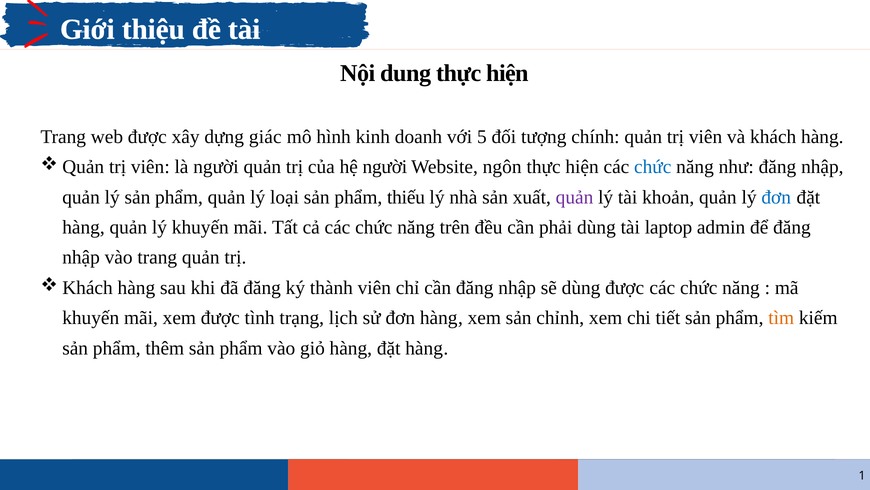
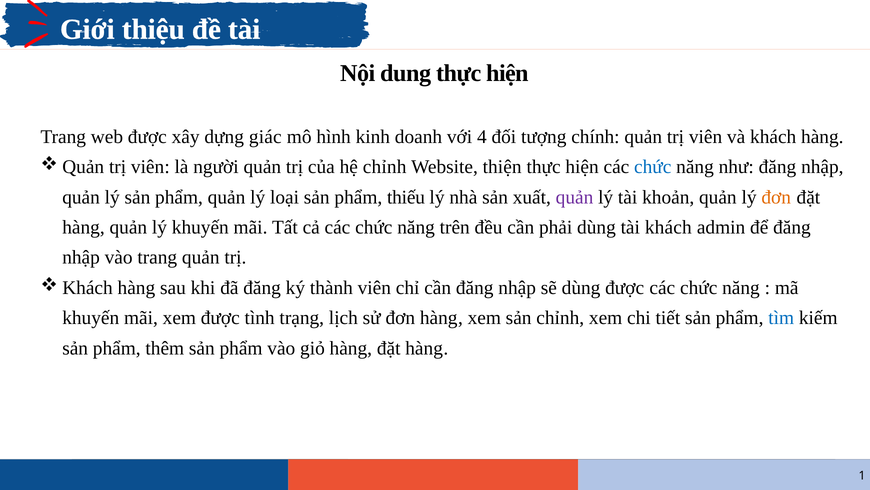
5: 5 -> 4 (482, 137)
hệ người: người -> chỉnh (385, 167)
ngôn: ngôn -> thiện (502, 167)
đơn colour: blue -> orange (776, 197)
tài laptop: laptop -> khách (668, 227)
tìm colour: orange -> blue (781, 318)
